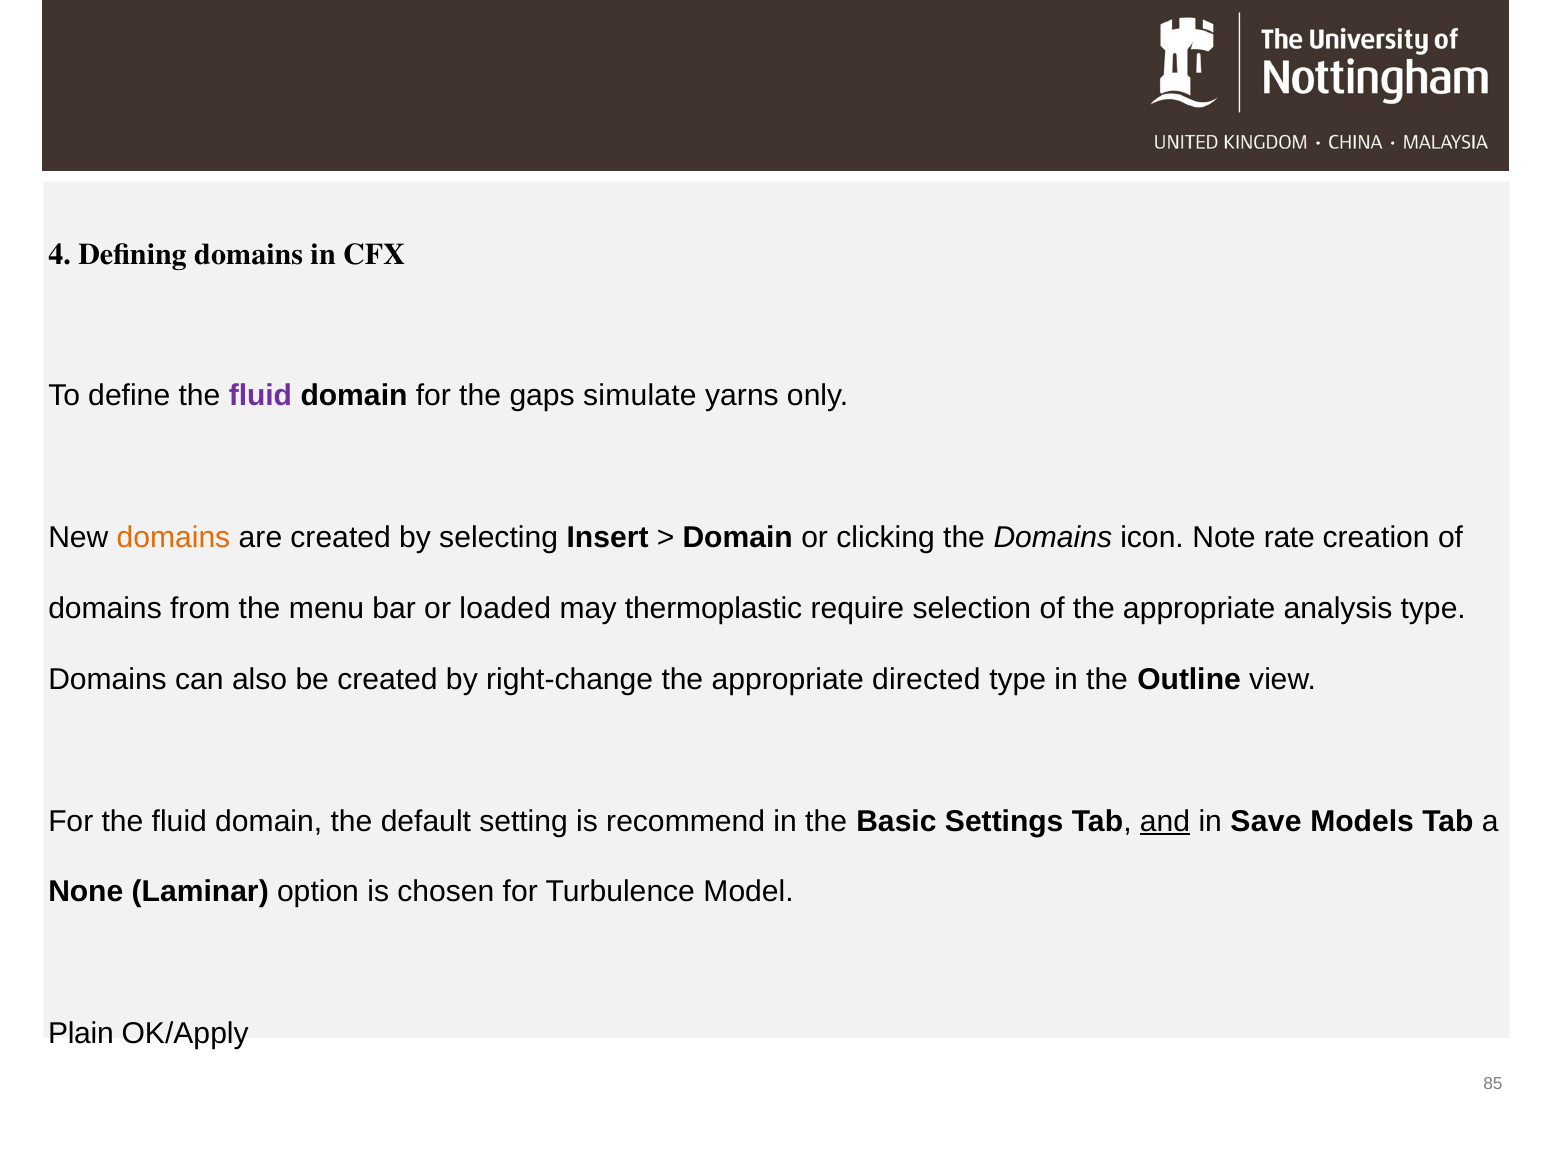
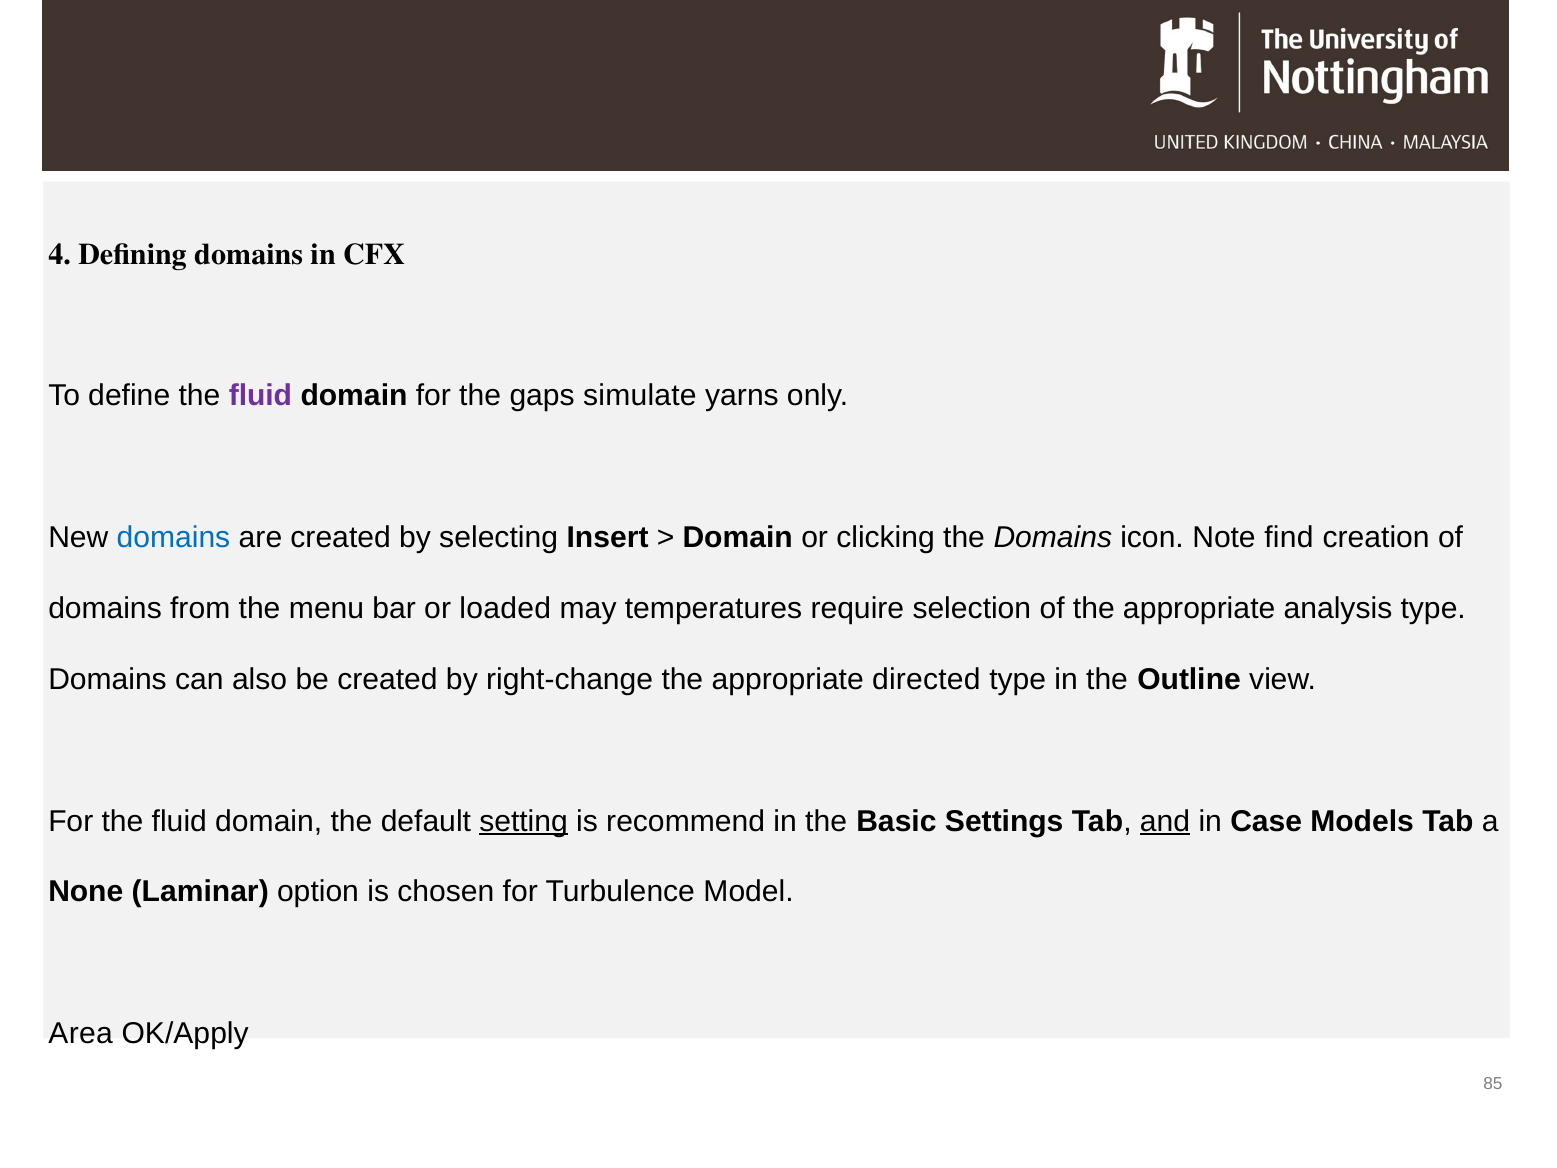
domains colour: orange -> blue (173, 538)
rate: rate -> find (1289, 538)
thermoplastic: thermoplastic -> temperatures (713, 608)
setting underline: none -> present (524, 821)
Save: Save -> Case (1266, 821)
Plain: Plain -> Area (81, 1034)
